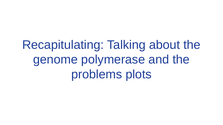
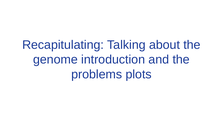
polymerase: polymerase -> introduction (113, 60)
